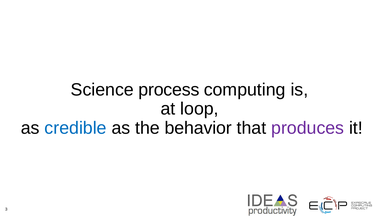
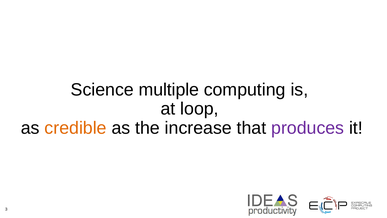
process: process -> multiple (169, 90)
credible colour: blue -> orange (76, 128)
behavior: behavior -> increase (198, 128)
